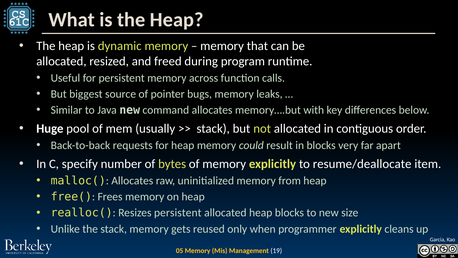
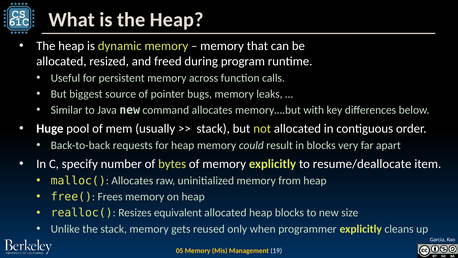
Resizes persistent: persistent -> equivalent (178, 213)
